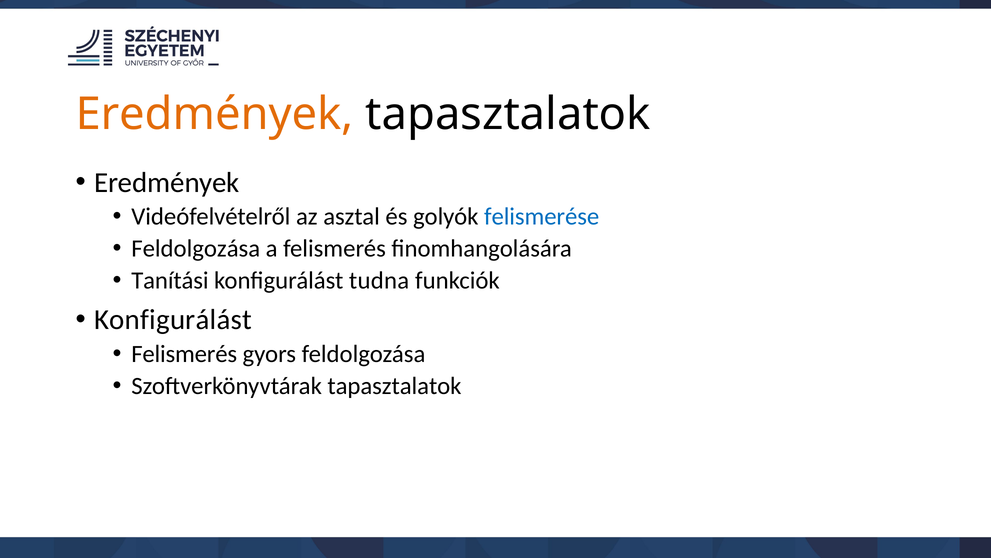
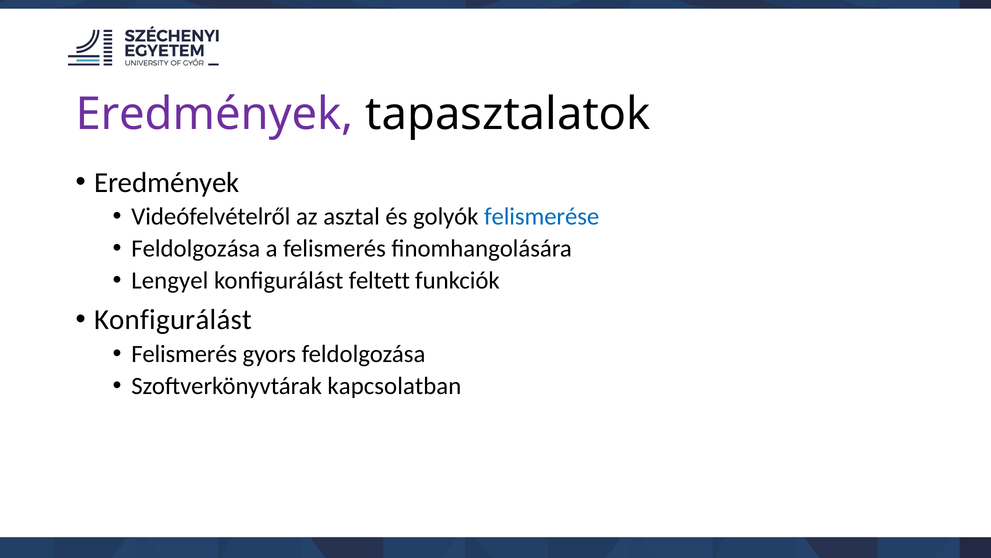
Eredmények colour: orange -> purple (215, 114)
Tanítási: Tanítási -> Lengyel (170, 280)
tudna: tudna -> feltett (379, 280)
Szoftverkönyvtárak tapasztalatok: tapasztalatok -> kapcsolatban (394, 386)
